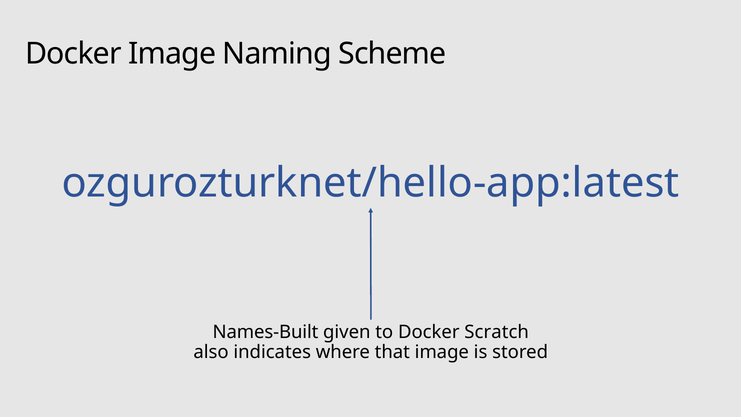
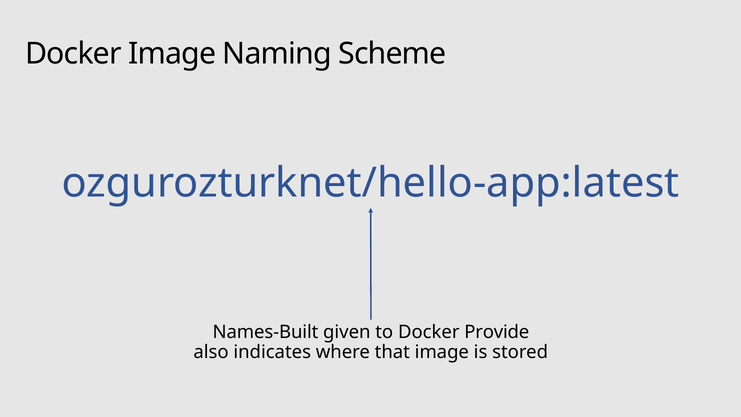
Scratch: Scratch -> Provide (497, 332)
